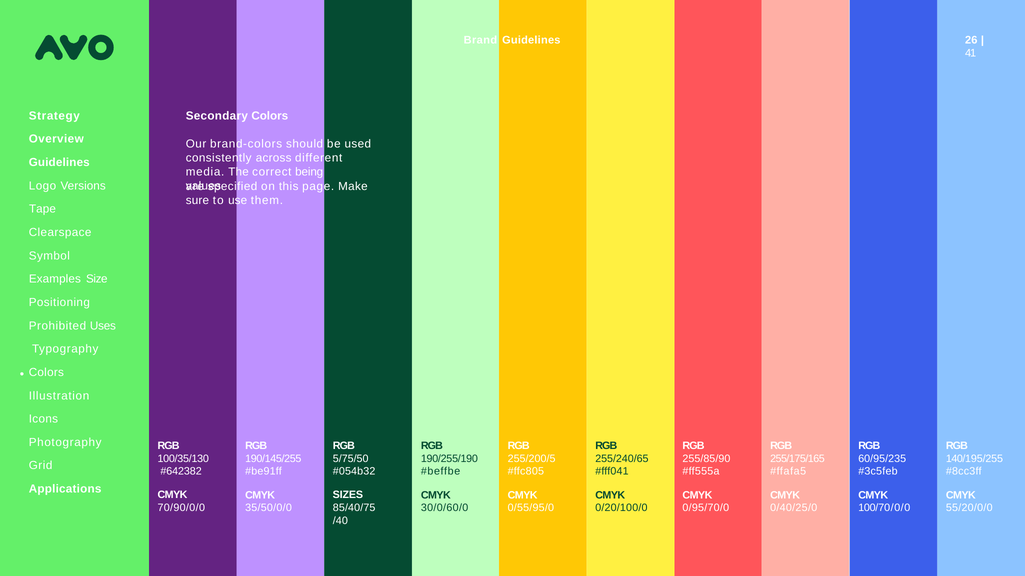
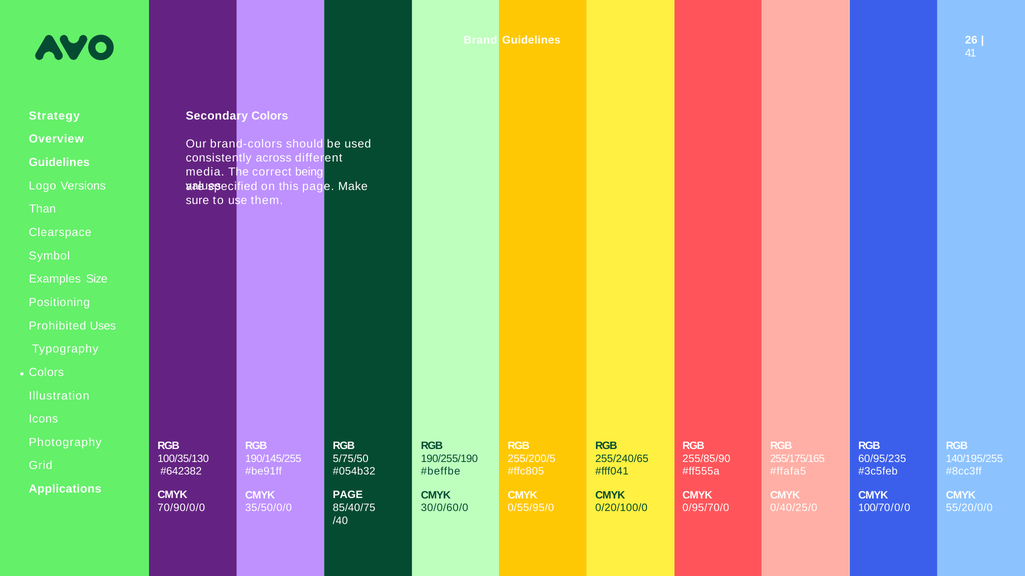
Tape: Tape -> Than (42, 209)
SIZES: SIZES -> PAGE (348, 495)
